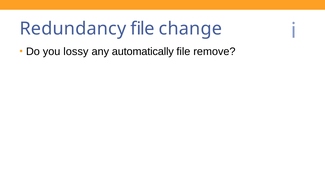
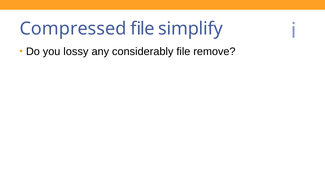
Redundancy: Redundancy -> Compressed (73, 29)
change: change -> simplify (191, 29)
automatically: automatically -> considerably (143, 52)
